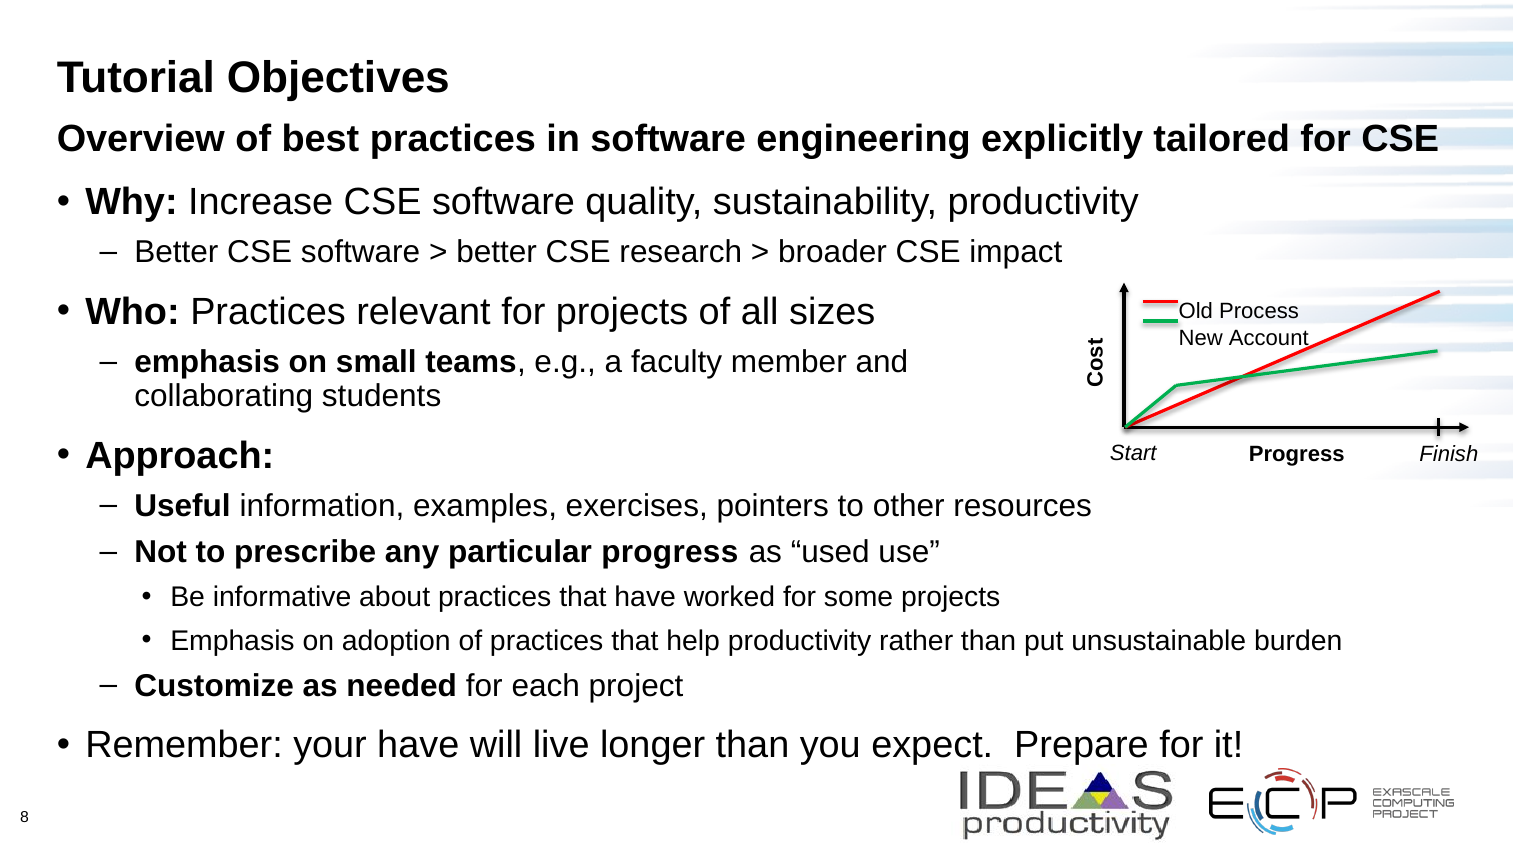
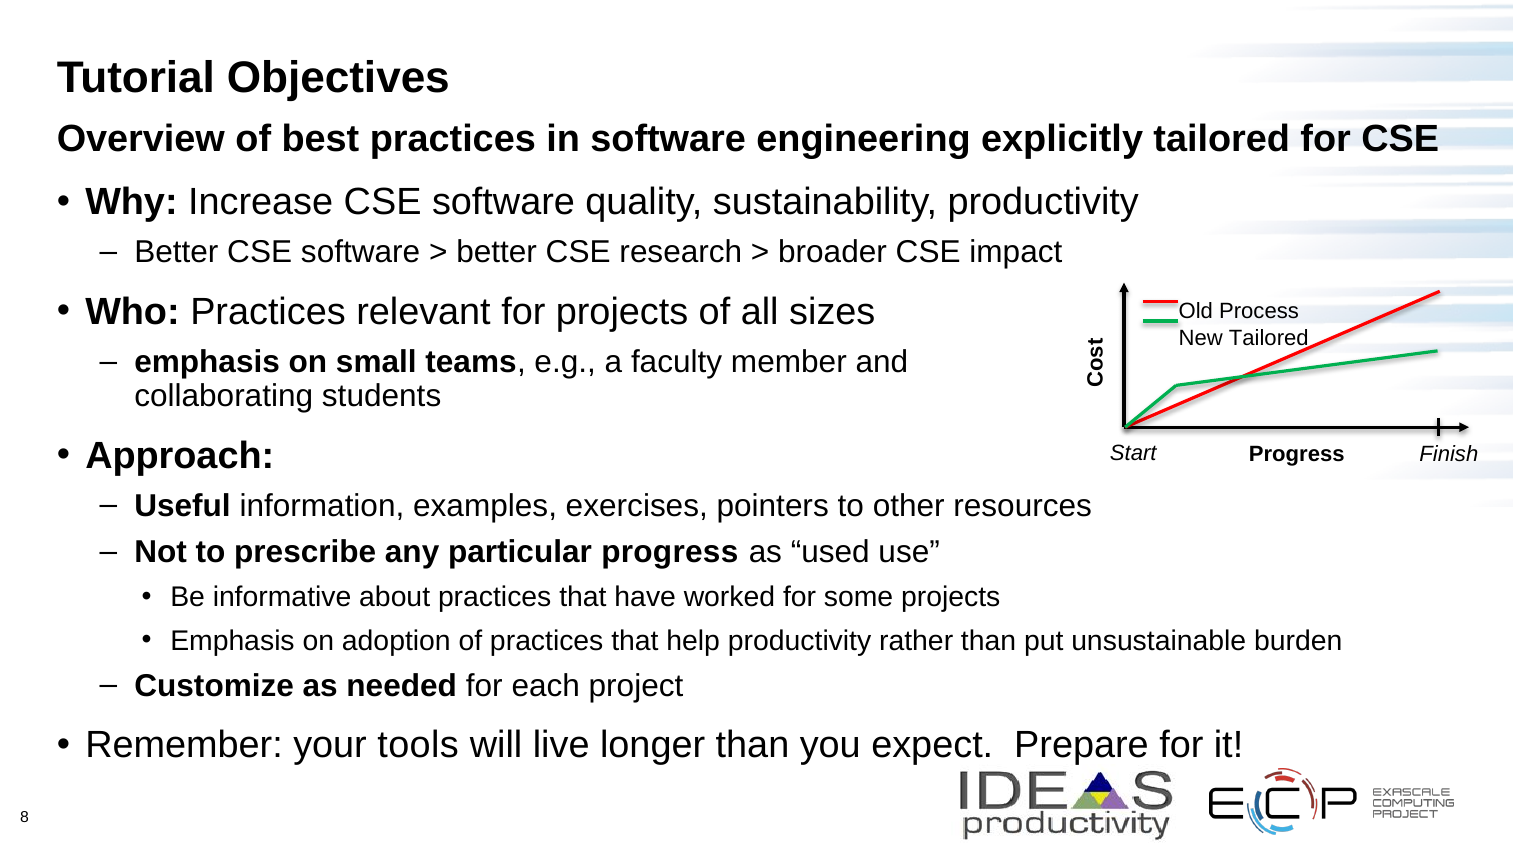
New Account: Account -> Tailored (1269, 338)
your have: have -> tools (418, 745)
